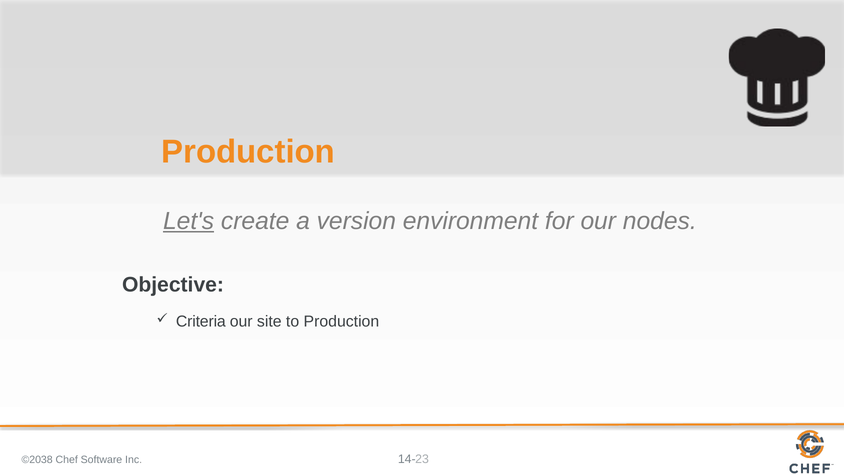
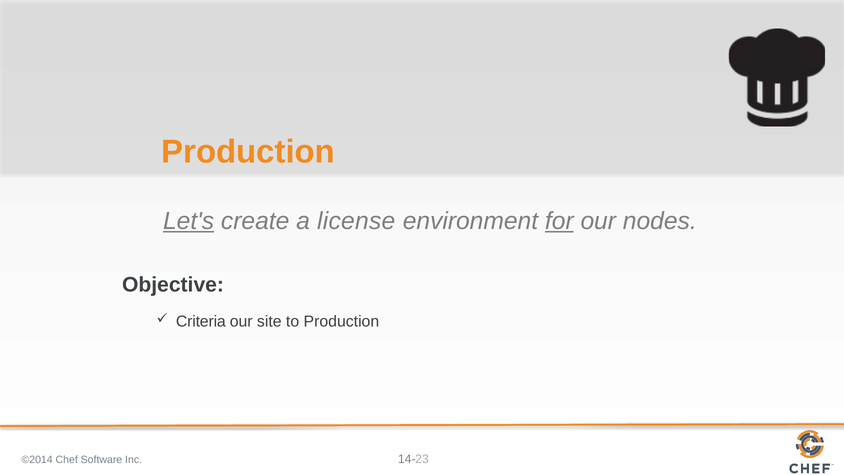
version: version -> license (356, 221)
for underline: none -> present (559, 221)
©2038: ©2038 -> ©2014 (37, 459)
